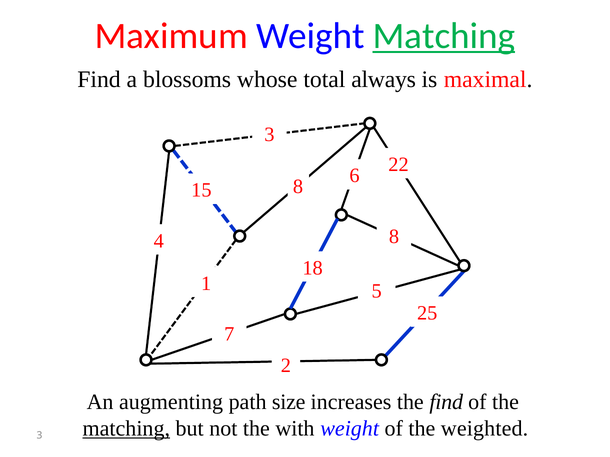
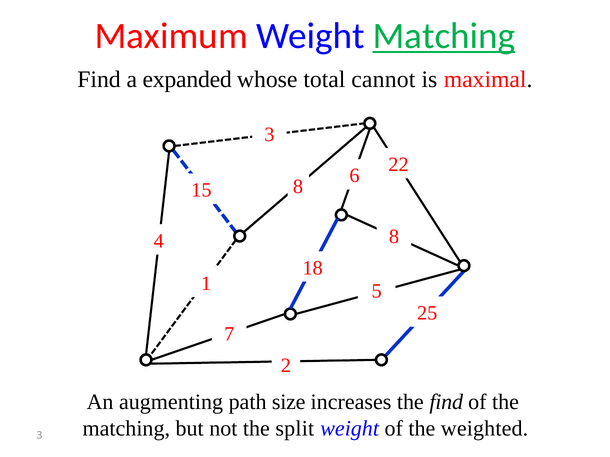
blossoms: blossoms -> expanded (187, 80)
always: always -> cannot (383, 80)
matching underline: present -> none (126, 429)
with: with -> split (295, 429)
